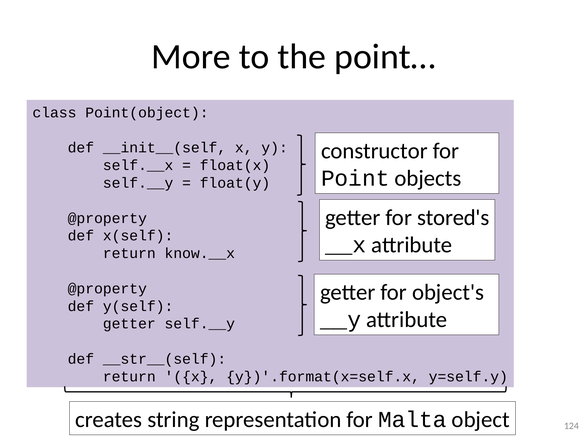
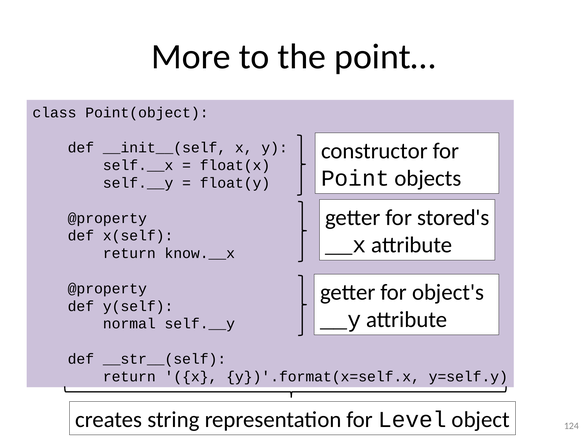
getter: getter -> normal (129, 324)
Malta: Malta -> Level (412, 420)
